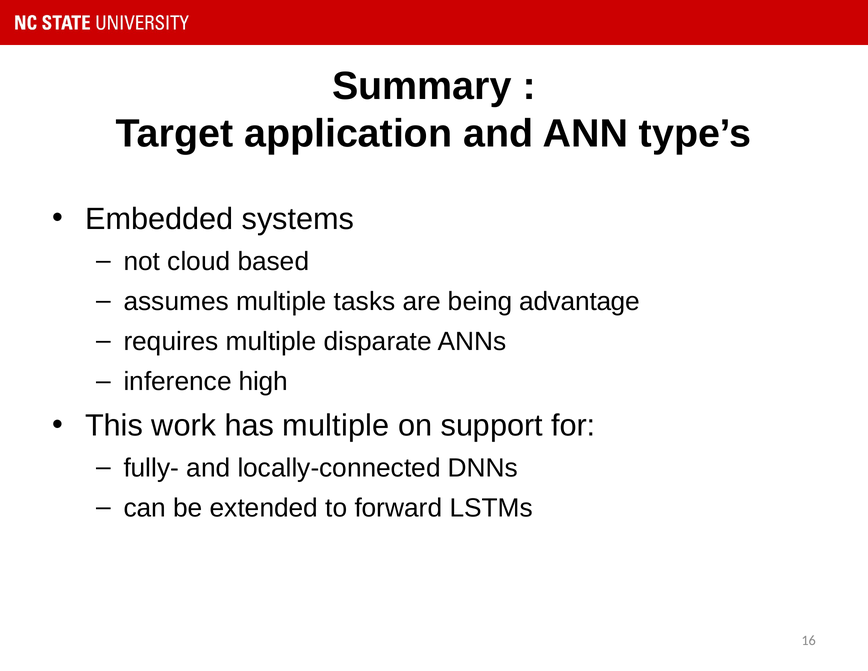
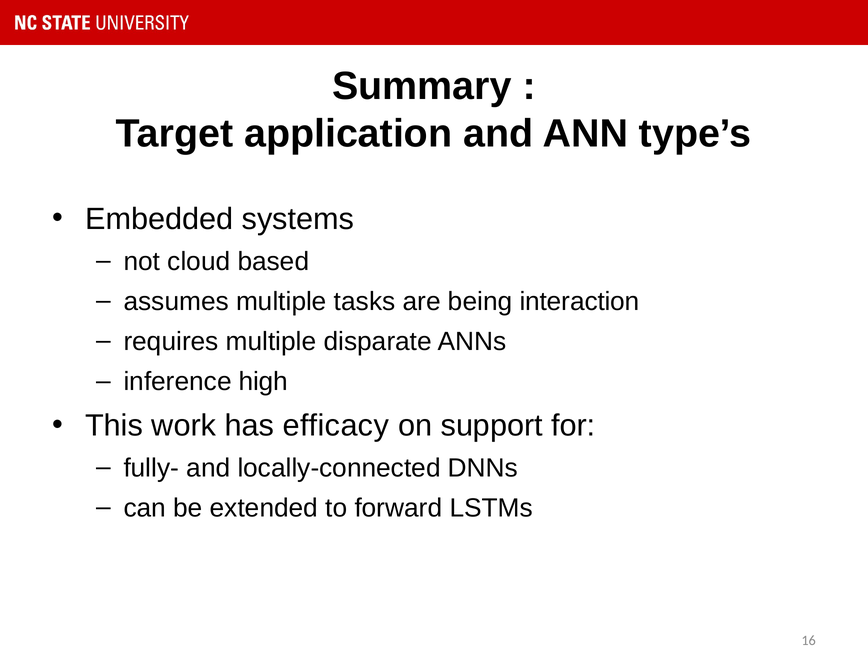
advantage: advantage -> interaction (580, 301)
has multiple: multiple -> efficacy (336, 426)
